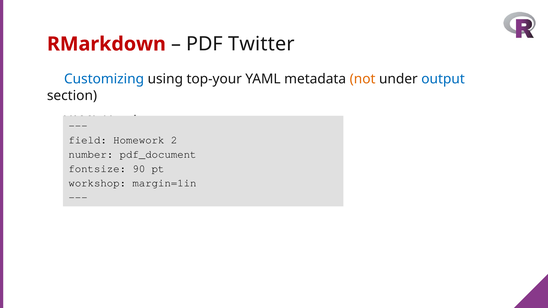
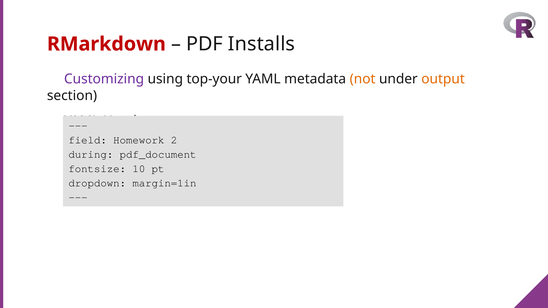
Twitter: Twitter -> Installs (262, 44)
Customizing colour: blue -> purple (104, 79)
output colour: blue -> orange (443, 79)
number: number -> during (91, 154)
90: 90 -> 10 (139, 169)
workshop: workshop -> dropdown (97, 183)
